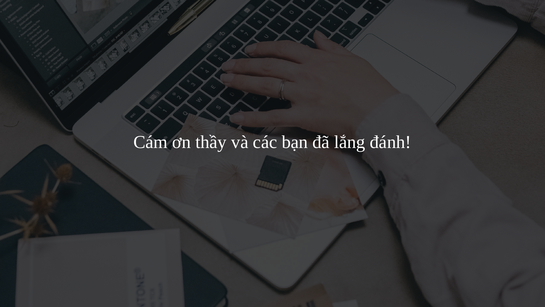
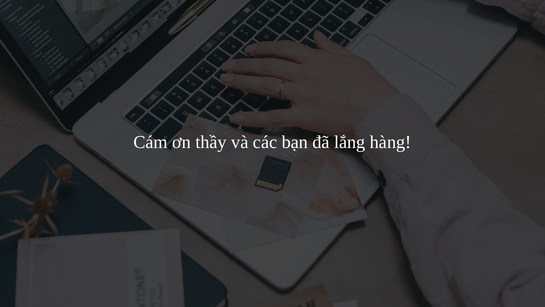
đánh: đánh -> hàng (391, 142)
